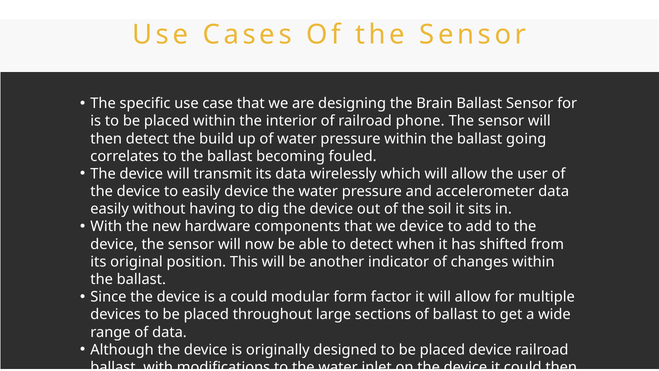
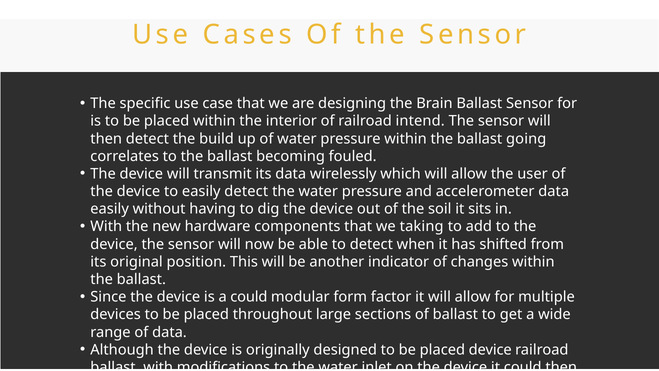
phone: phone -> intend (420, 121)
easily device: device -> detect (246, 191)
we device: device -> taking (422, 226)
